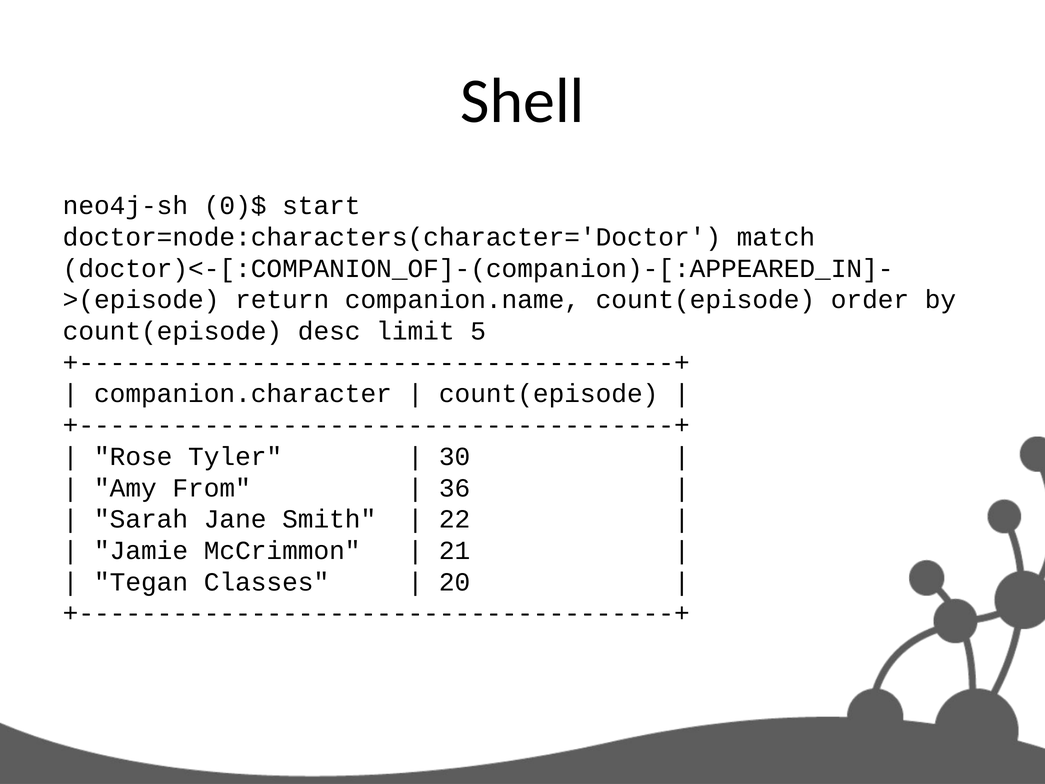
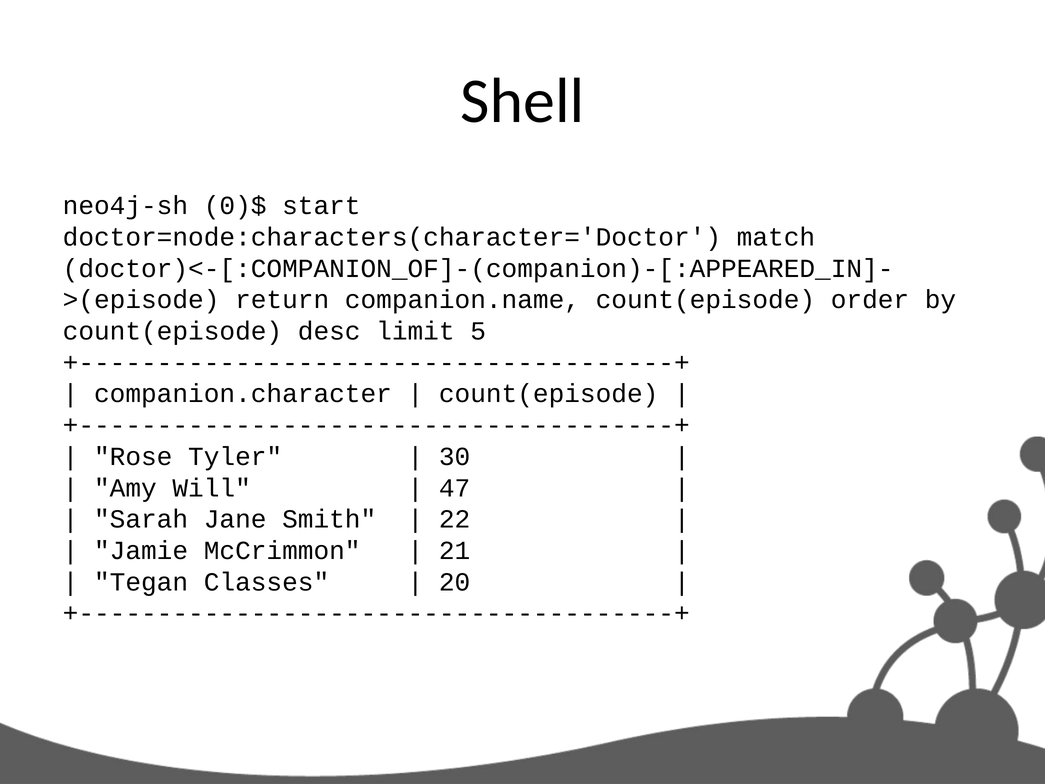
From: From -> Will (212, 488)
36: 36 -> 47 (455, 488)
